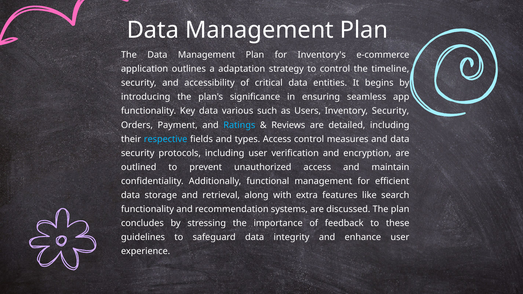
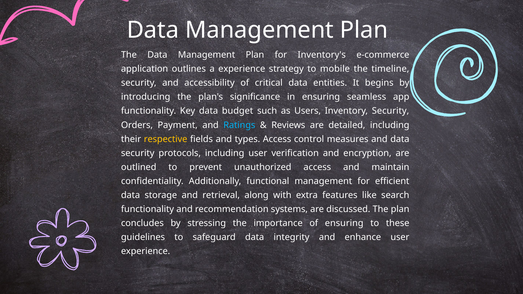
a adaptation: adaptation -> experience (242, 69)
to control: control -> mobile (335, 69)
various: various -> budget (238, 111)
respective colour: light blue -> yellow (166, 139)
of feedback: feedback -> ensuring (344, 223)
